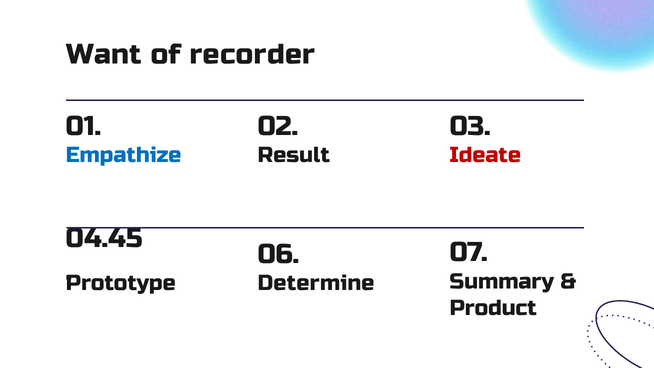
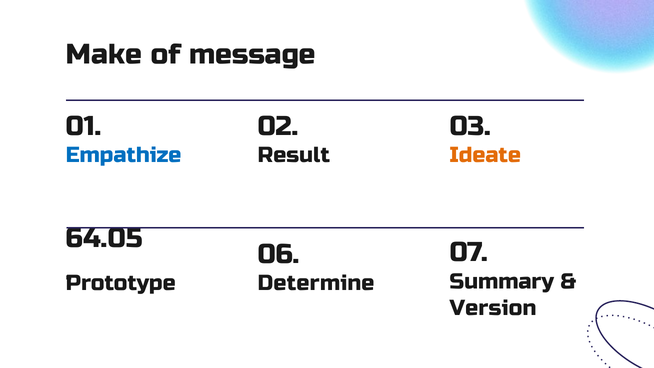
Want: Want -> Make (104, 54)
recorder: recorder -> message (253, 54)
Ideate colour: red -> orange (485, 155)
04.45: 04.45 -> 64.05 (104, 238)
Product: Product -> Version (493, 308)
